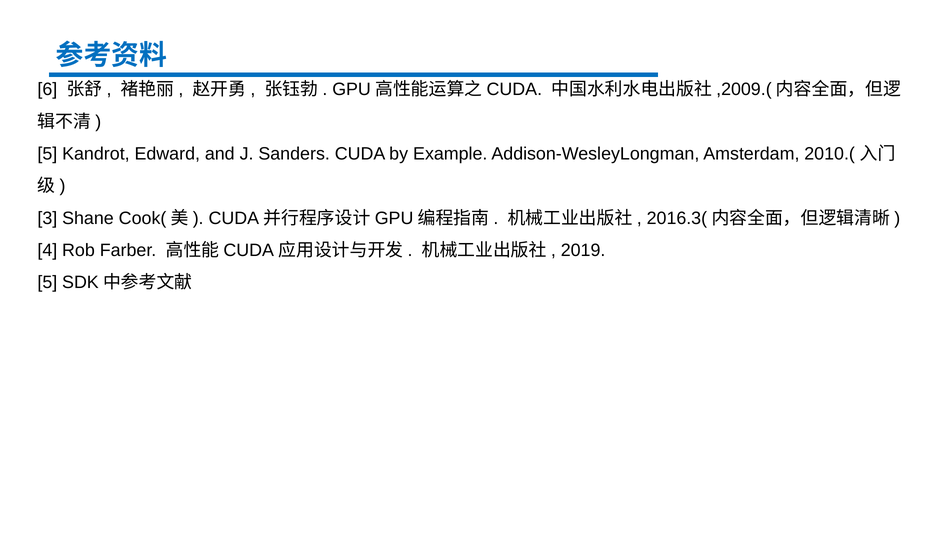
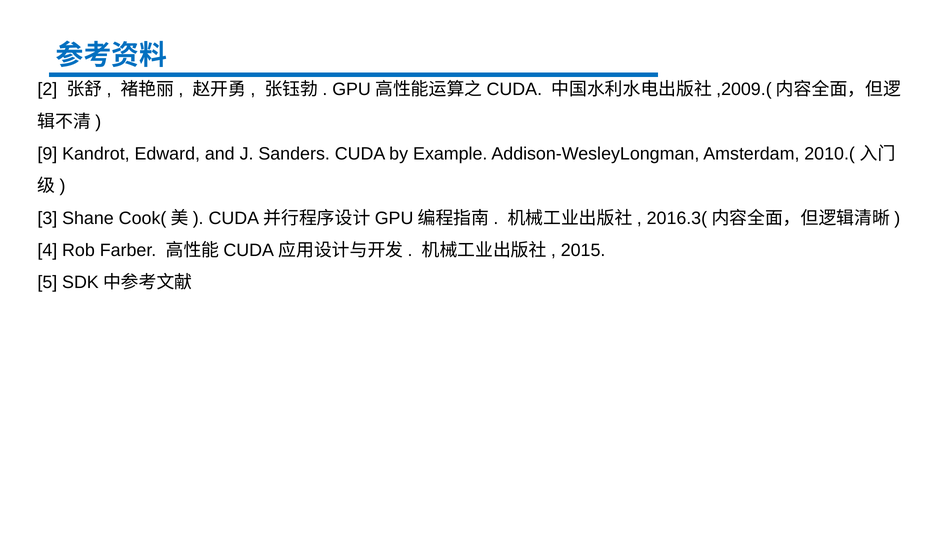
6: 6 -> 2 (47, 89)
5: 5 -> 9 (47, 154)
2019: 2019 -> 2015 (583, 250)
